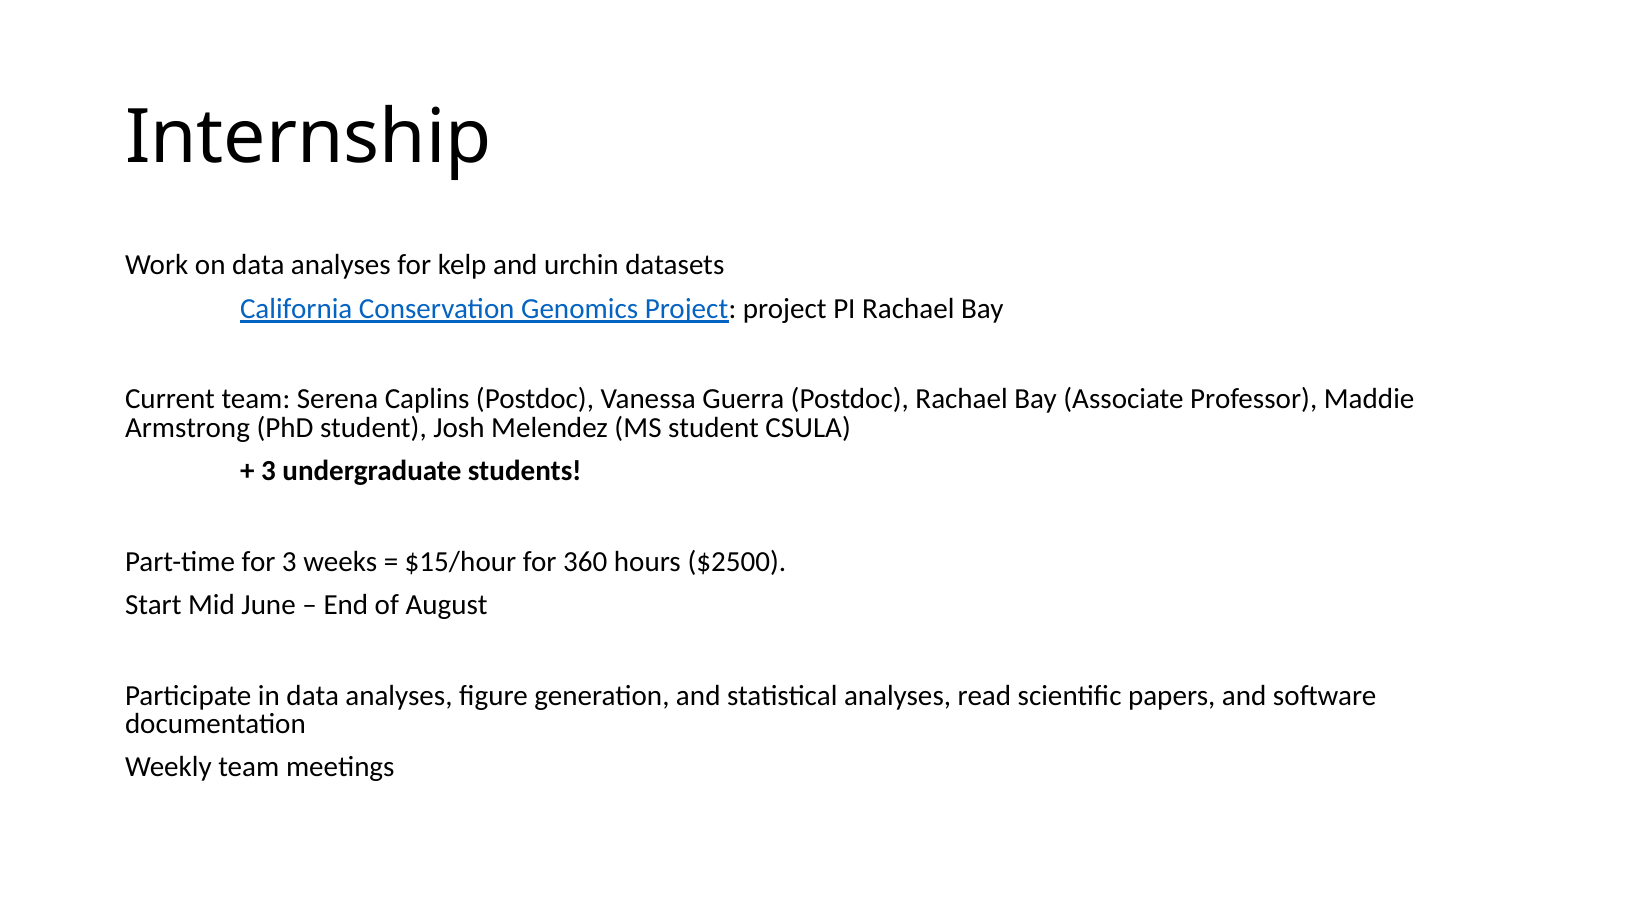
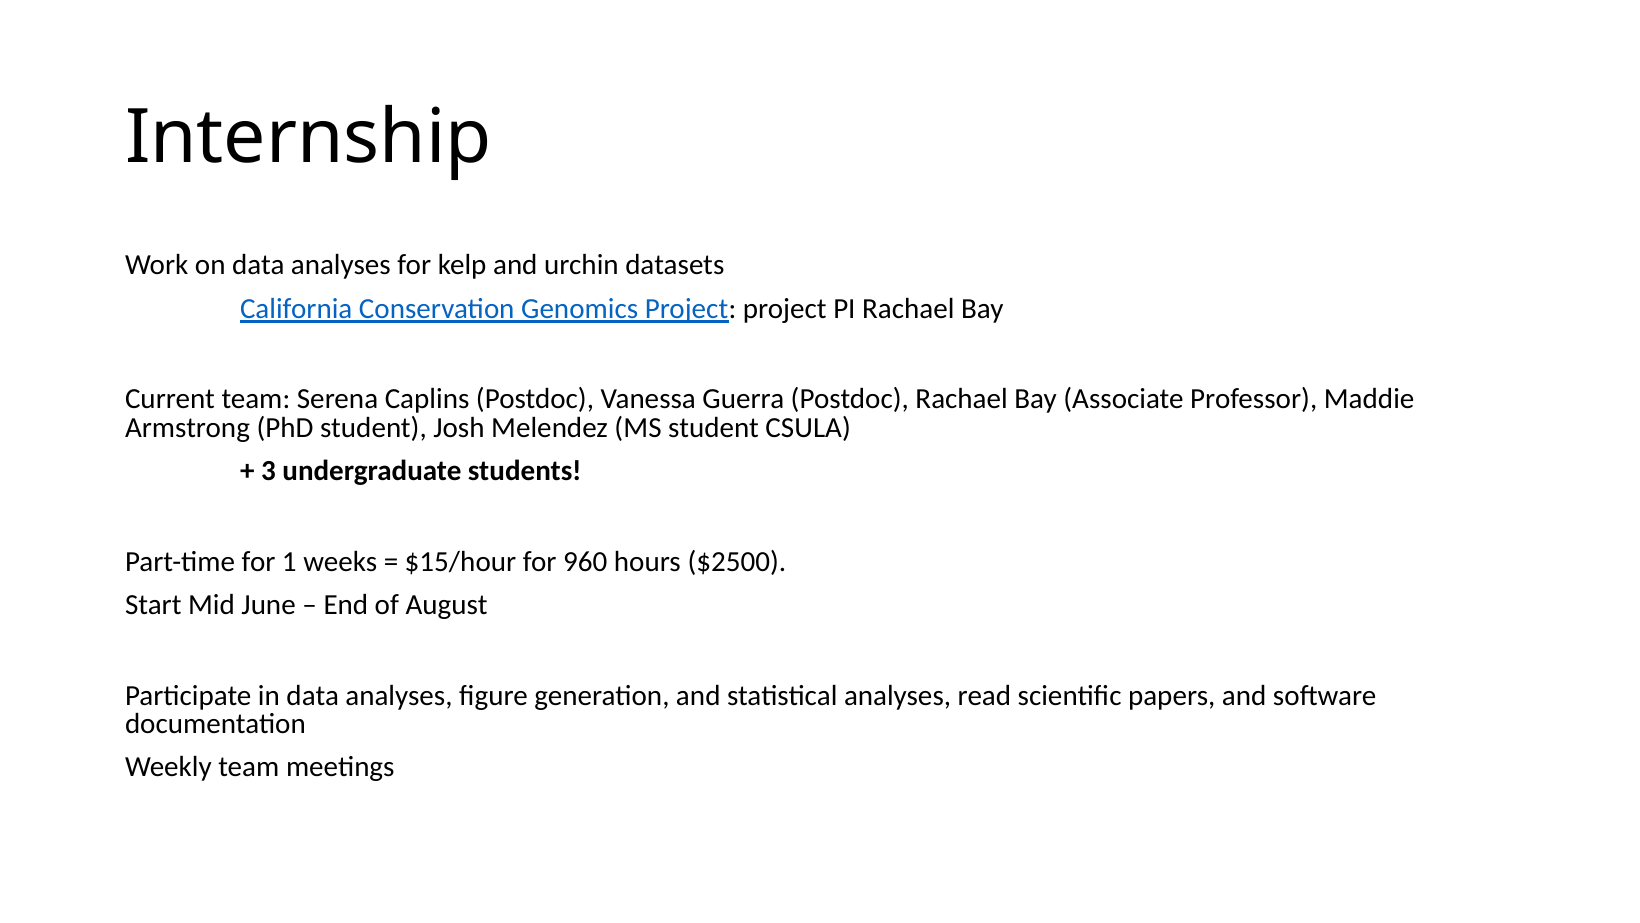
for 3: 3 -> 1 (289, 561)
360: 360 -> 960 (585, 561)
